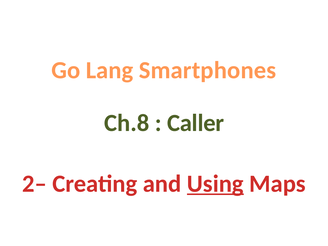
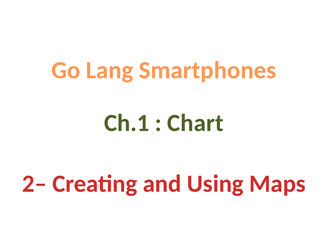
Ch.8: Ch.8 -> Ch.1 (127, 123)
Caller: Caller -> Chart (195, 123)
Using underline: present -> none (215, 184)
